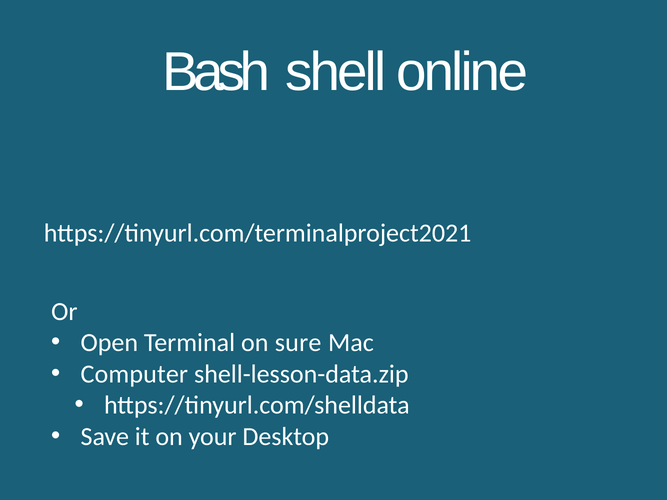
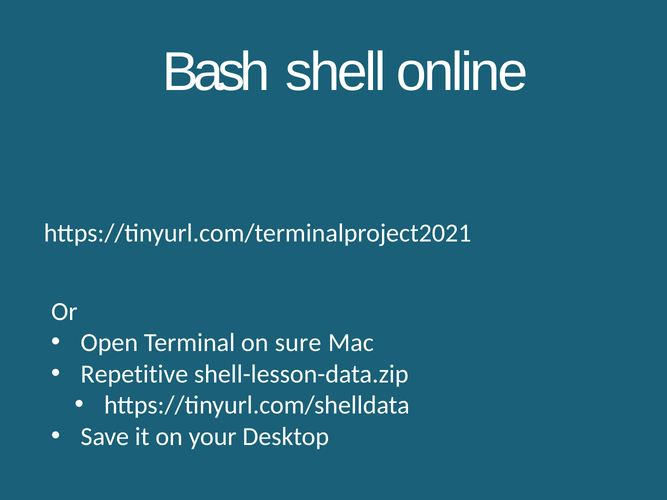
Computer: Computer -> Repetitive (134, 374)
